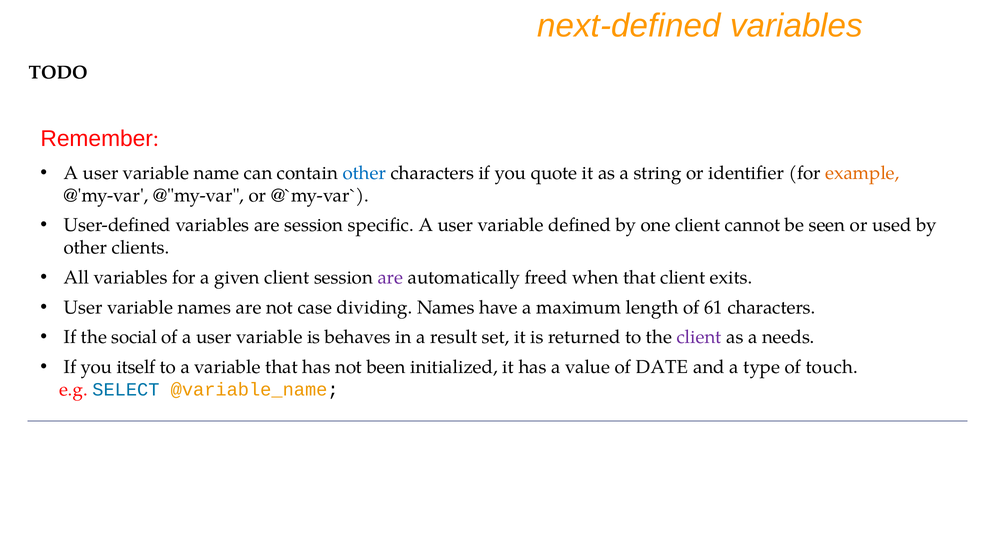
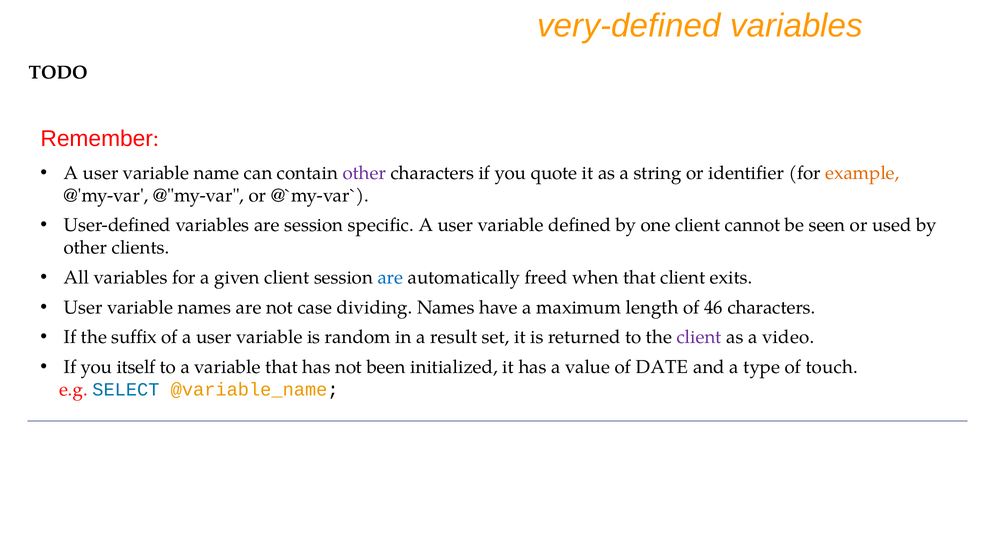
next-defined: next-defined -> very-defined (629, 26)
other colour: blue -> purple (364, 173)
are colour: purple -> blue (390, 277)
61: 61 -> 46 (713, 307)
social: social -> suffix (134, 337)
behaves: behaves -> random (358, 337)
needs: needs -> video (788, 337)
